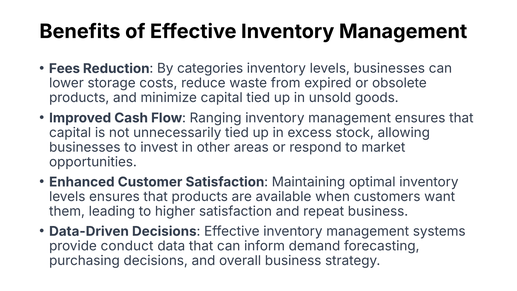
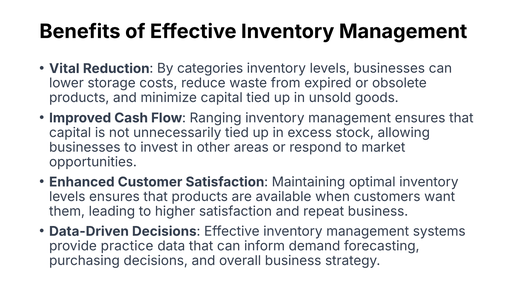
Fees: Fees -> Vital (64, 68)
conduct: conduct -> practice (127, 246)
